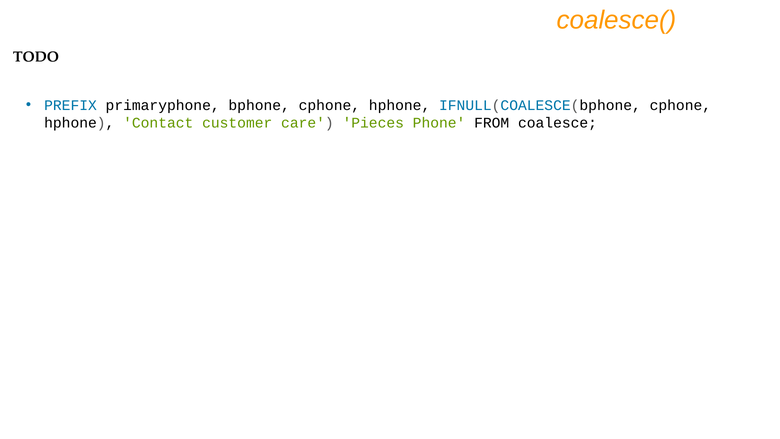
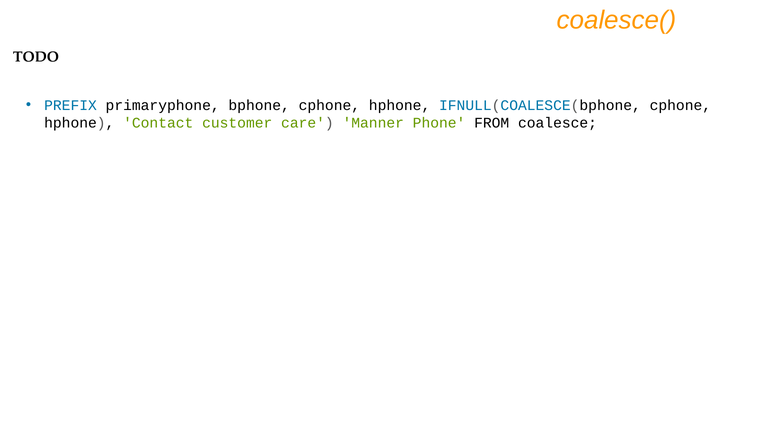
Pieces: Pieces -> Manner (373, 123)
